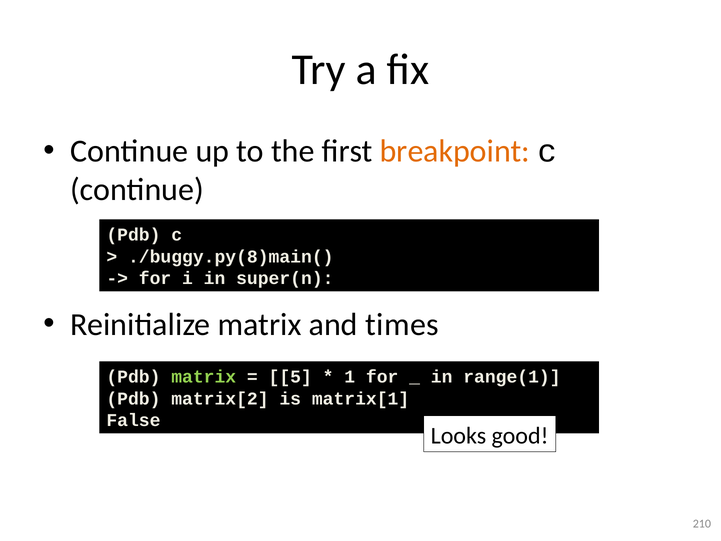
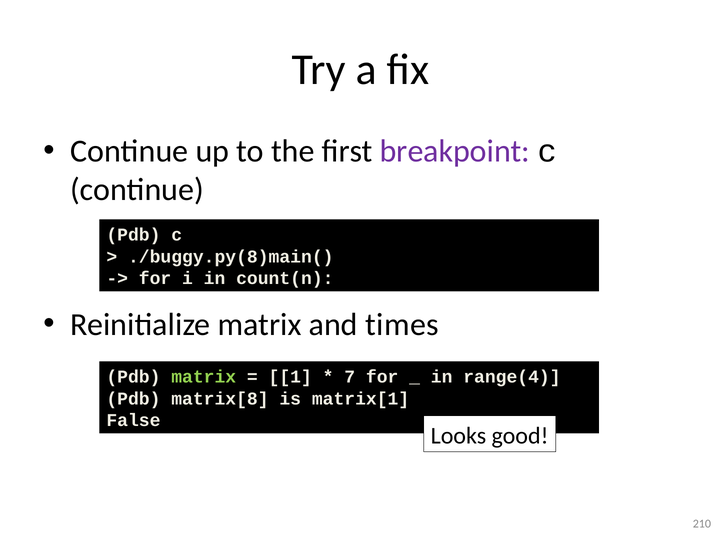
breakpoint colour: orange -> purple (455, 151)
super(n: super(n -> count(n (285, 278)
5: 5 -> 1 (290, 377)
1: 1 -> 7 (350, 377)
range(1: range(1 -> range(4 (512, 377)
matrix[2: matrix[2 -> matrix[8 (220, 398)
